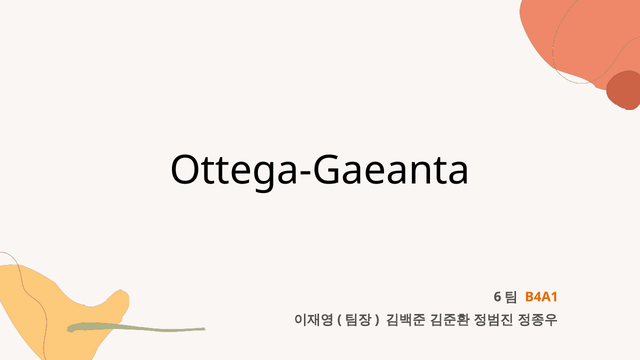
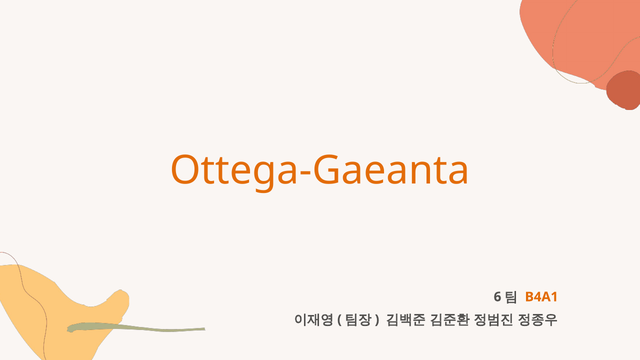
Ottega-Gaeanta colour: black -> orange (320, 170)
